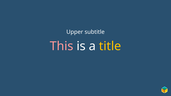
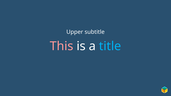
title colour: yellow -> light blue (110, 46)
